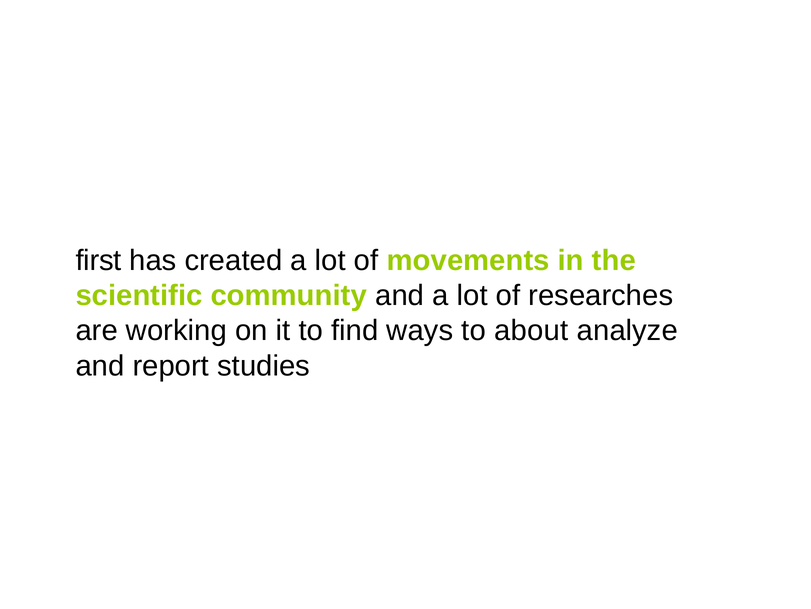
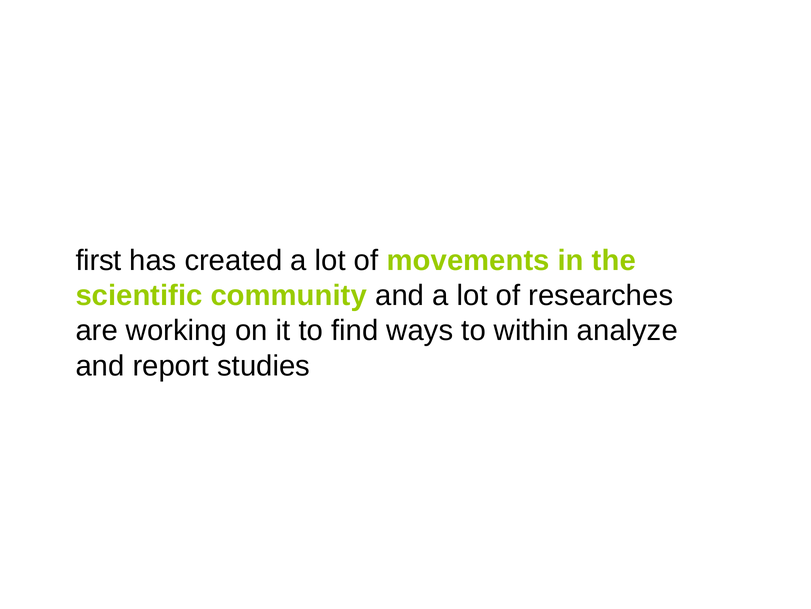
about: about -> within (531, 330)
